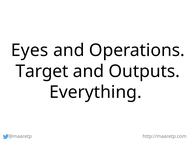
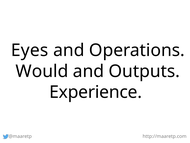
Target: Target -> Would (42, 71)
Everything: Everything -> Experience (96, 92)
